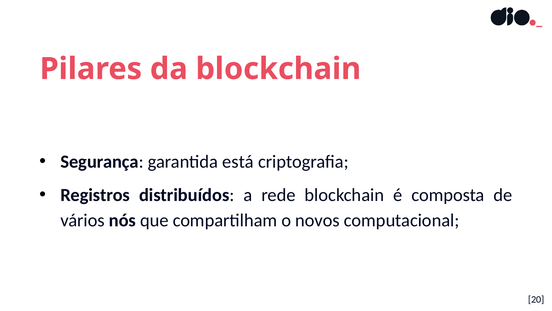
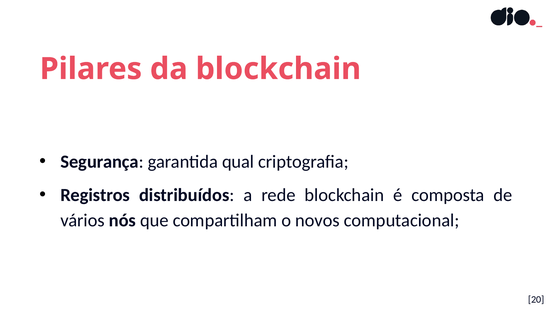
está: está -> qual (238, 162)
